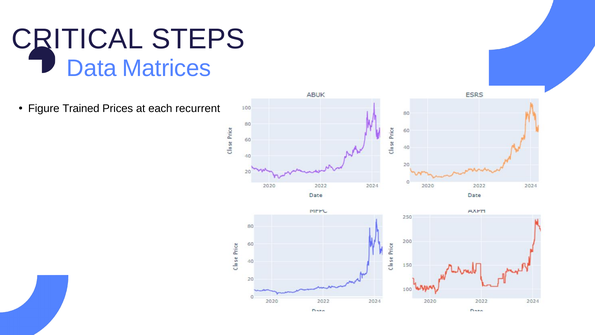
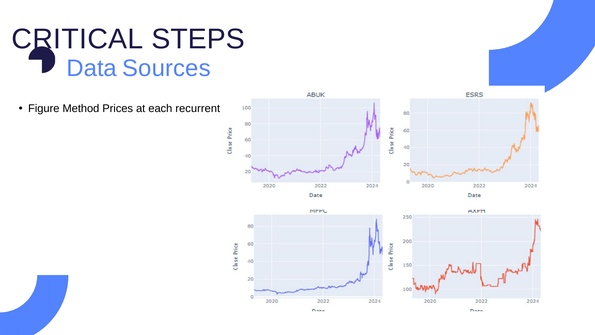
Matrices: Matrices -> Sources (166, 68)
Trained: Trained -> Method (81, 109)
